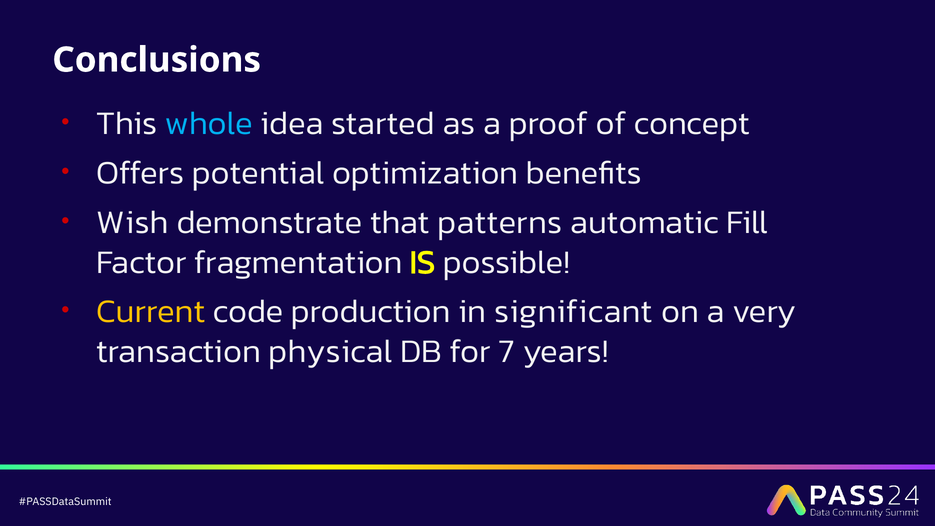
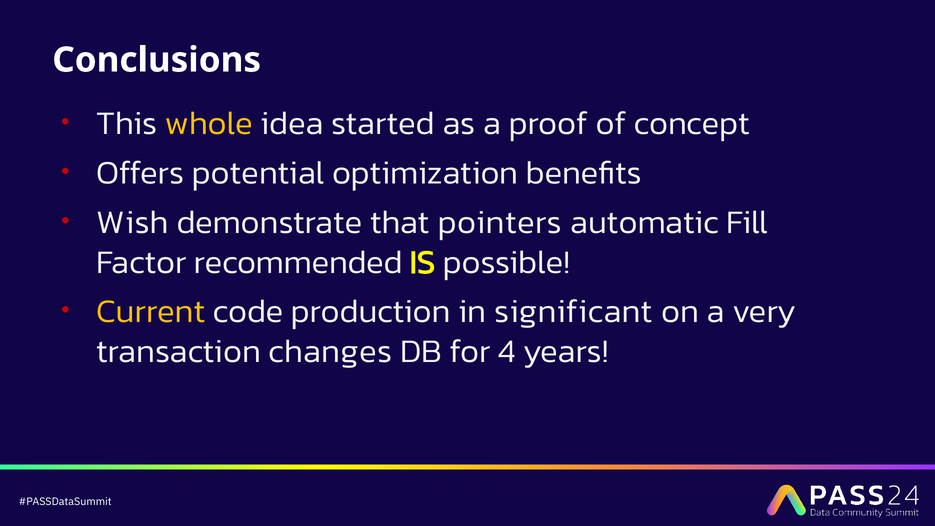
whole colour: light blue -> yellow (209, 123)
patterns: patterns -> pointers (500, 222)
fragmentation: fragmentation -> recommended (298, 262)
physical: physical -> changes (330, 351)
7: 7 -> 4 (507, 351)
